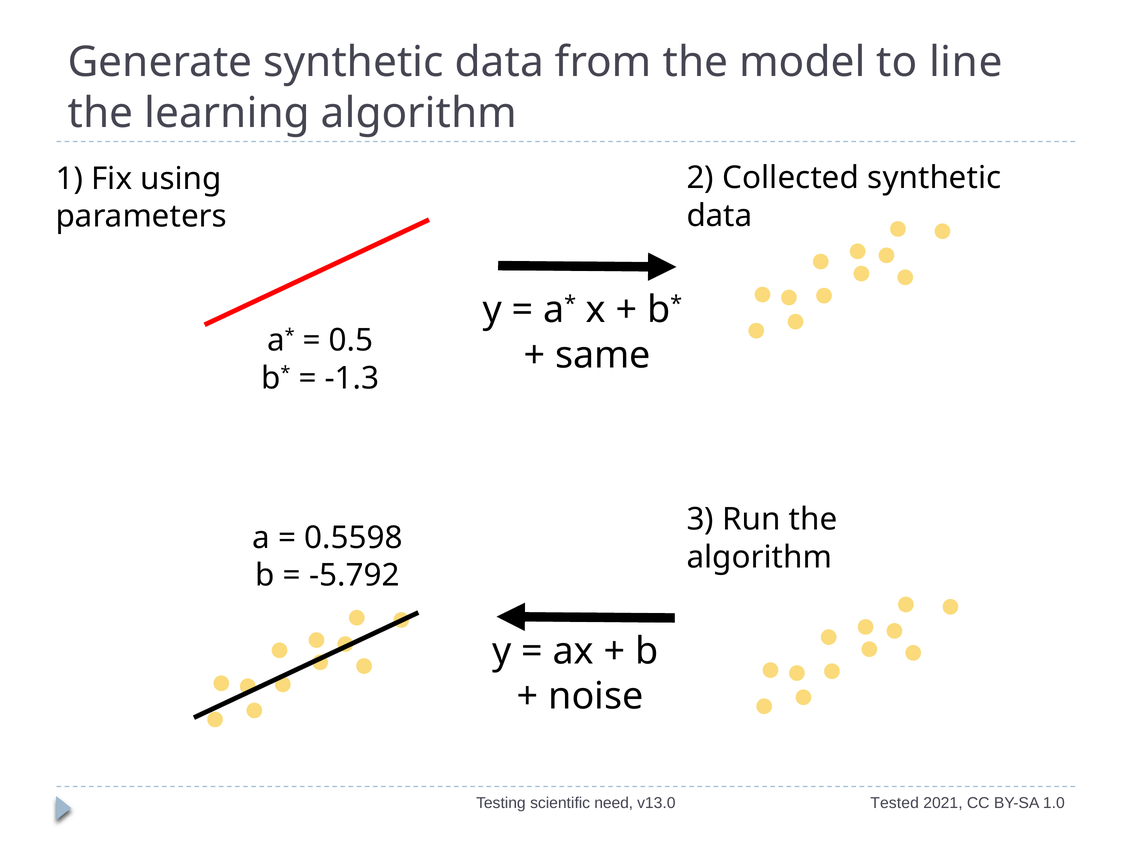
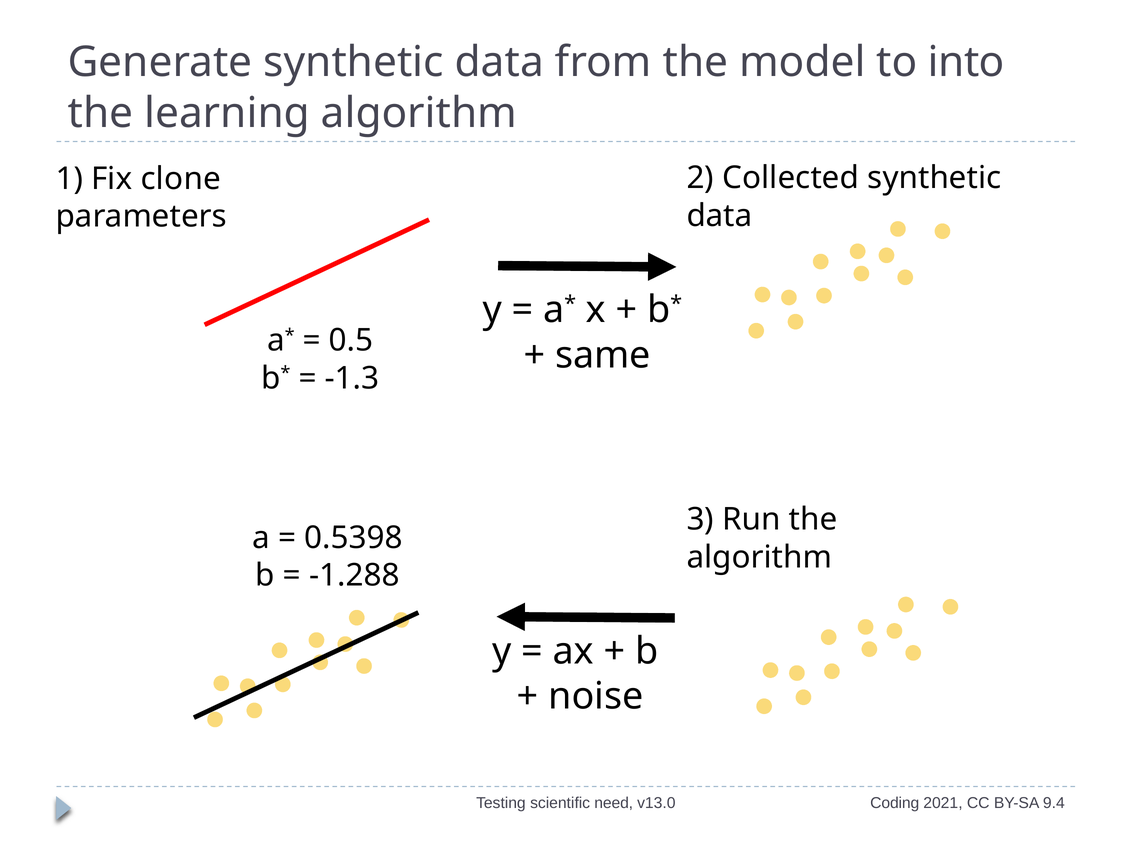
line: line -> into (966, 62)
using: using -> clone (181, 179)
0.5598: 0.5598 -> 0.5398 (354, 538)
-5.792: -5.792 -> -1.288 (354, 575)
Tested: Tested -> Coding (895, 803)
1.0: 1.0 -> 9.4 (1054, 803)
